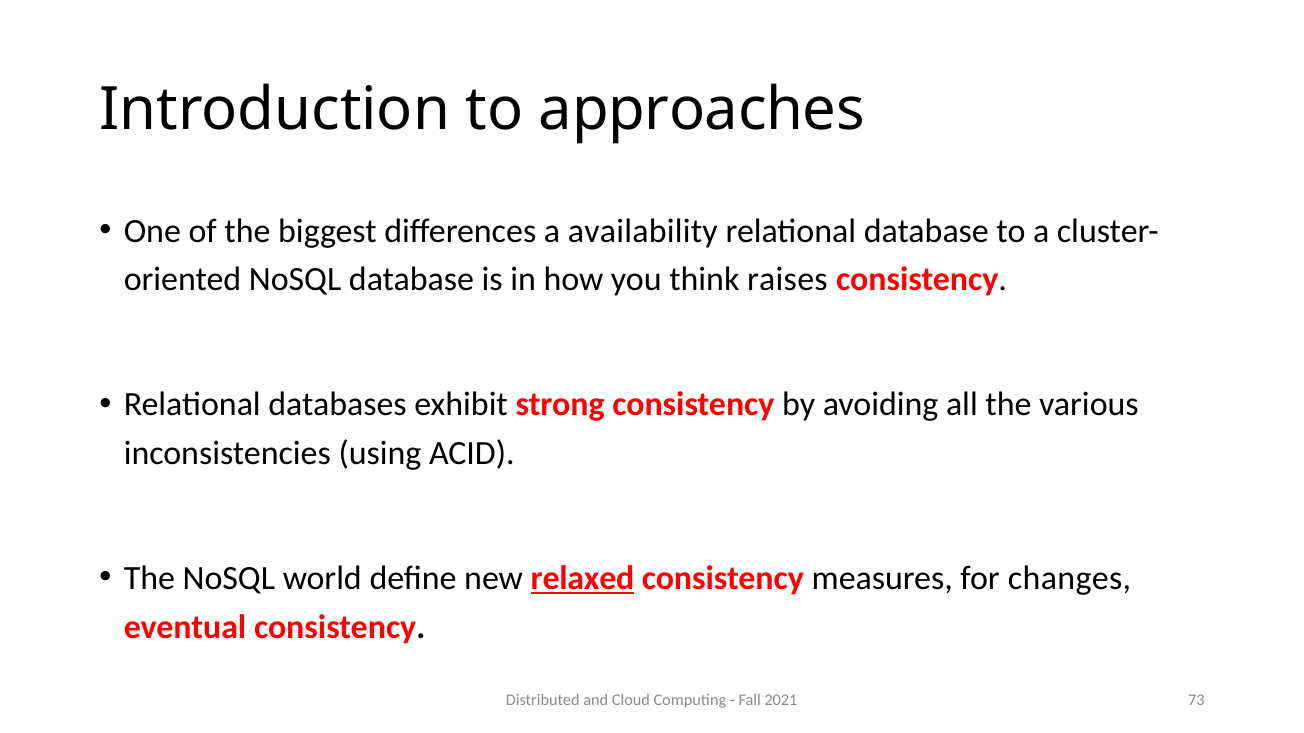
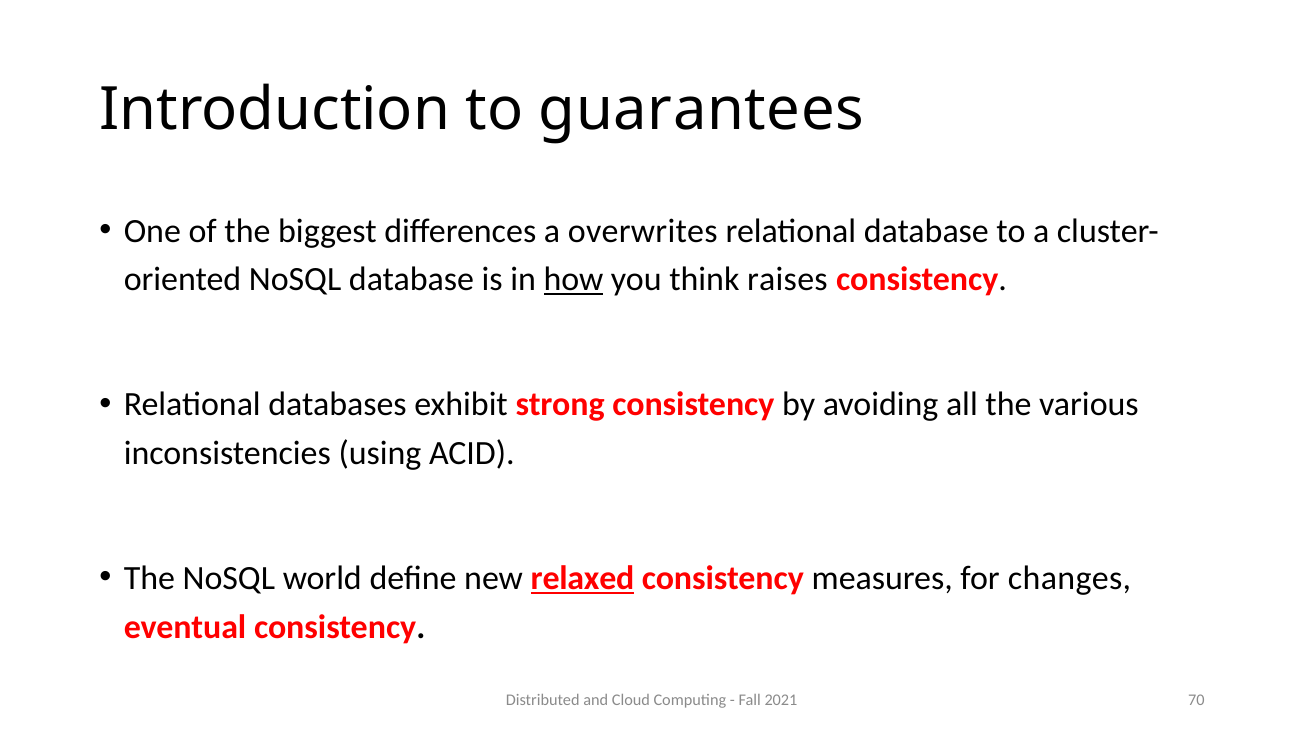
approaches: approaches -> guarantees (701, 110)
availability: availability -> overwrites (643, 231)
how underline: none -> present (573, 280)
73: 73 -> 70 (1196, 700)
